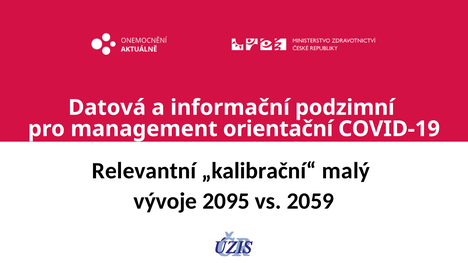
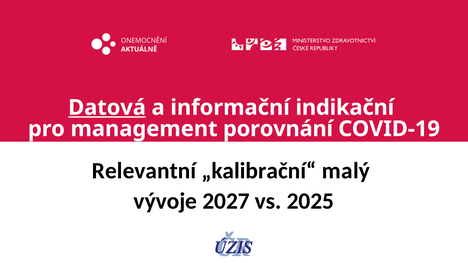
Datová underline: none -> present (107, 108)
podzimní: podzimní -> indikační (345, 108)
orientační: orientační -> porovnání (278, 129)
2095: 2095 -> 2027 (226, 201)
2059: 2059 -> 2025 (310, 201)
